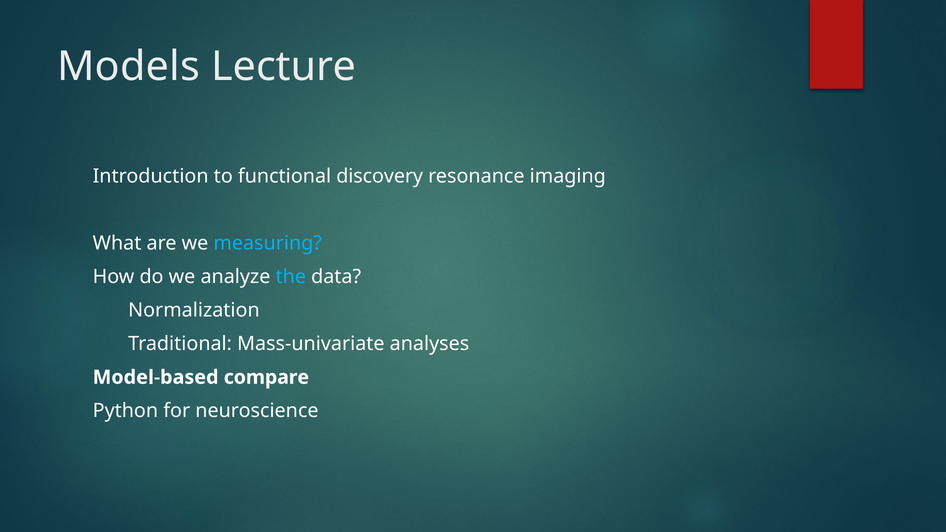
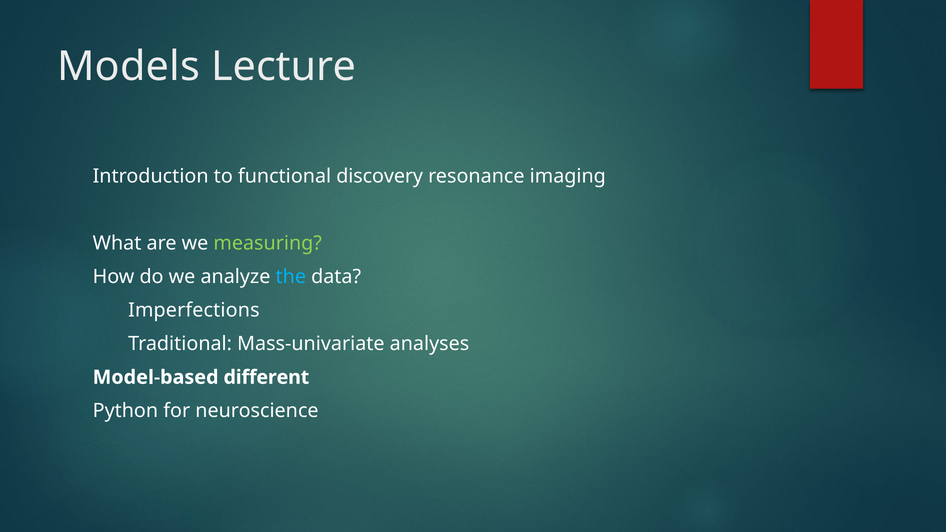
measuring colour: light blue -> light green (268, 243)
Normalization: Normalization -> Imperfections (194, 310)
compare: compare -> different (266, 377)
